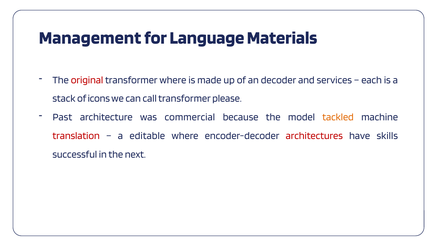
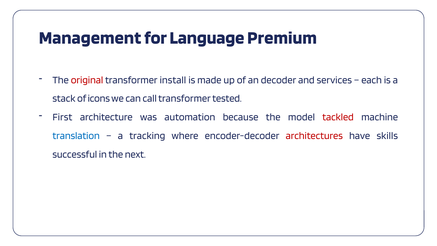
Materials: Materials -> Premium (282, 38)
transformer where: where -> install (173, 80)
please: please -> tested (227, 98)
Past: Past -> First (62, 117)
commercial: commercial -> automation (190, 117)
tackled colour: orange -> red (338, 117)
translation colour: red -> blue (76, 136)
editable: editable -> tracking (147, 136)
